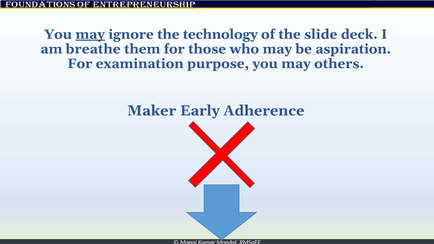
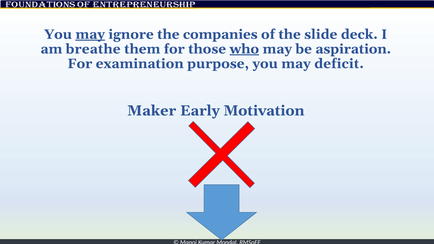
technology: technology -> companies (220, 34)
who underline: none -> present (244, 49)
others: others -> deficit (339, 64)
Adherence: Adherence -> Motivation (264, 111)
